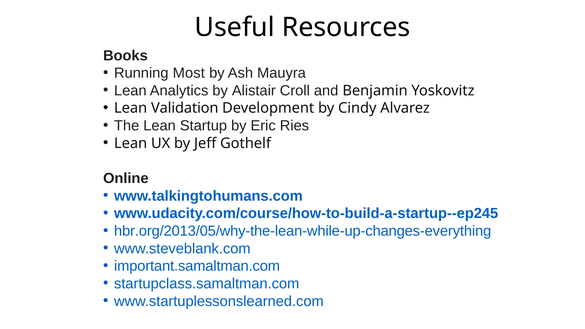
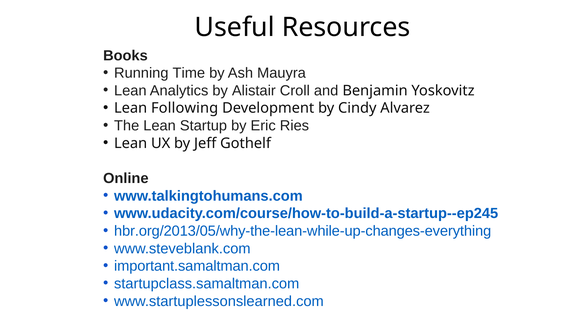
Most: Most -> Time (189, 73)
Validation: Validation -> Following (185, 108)
